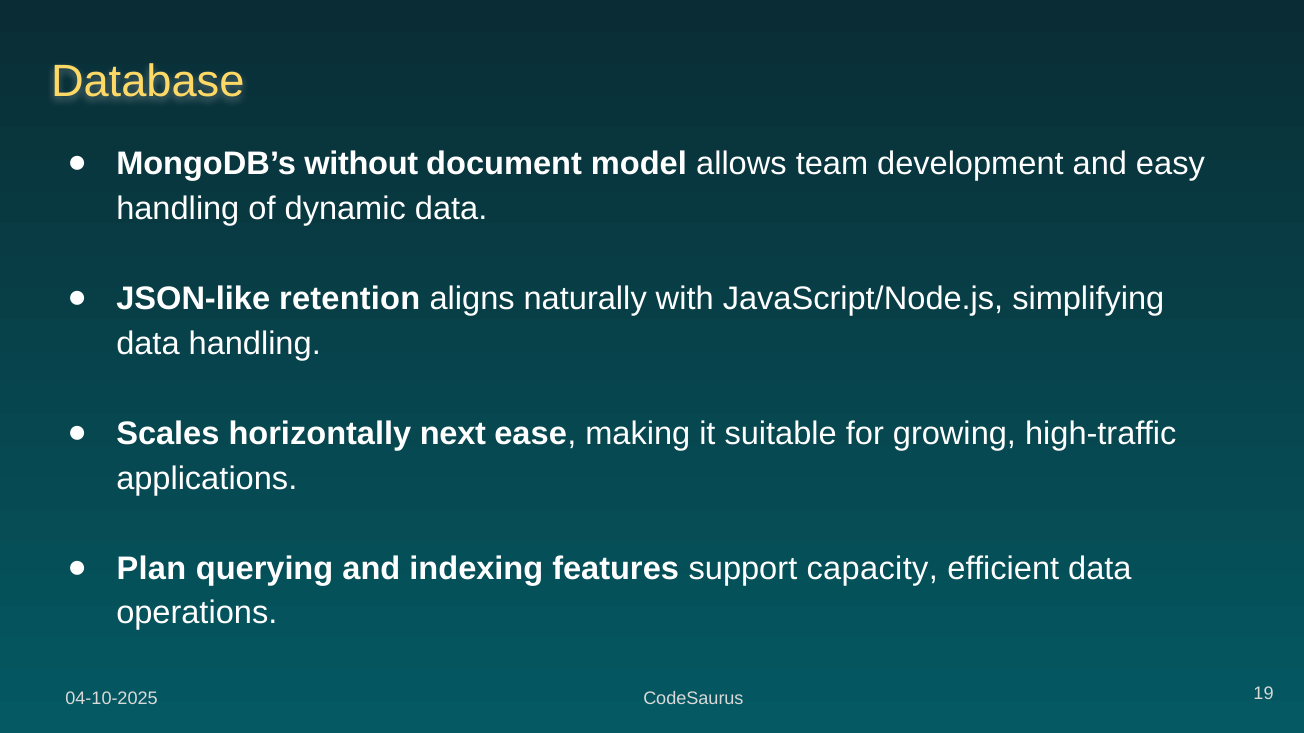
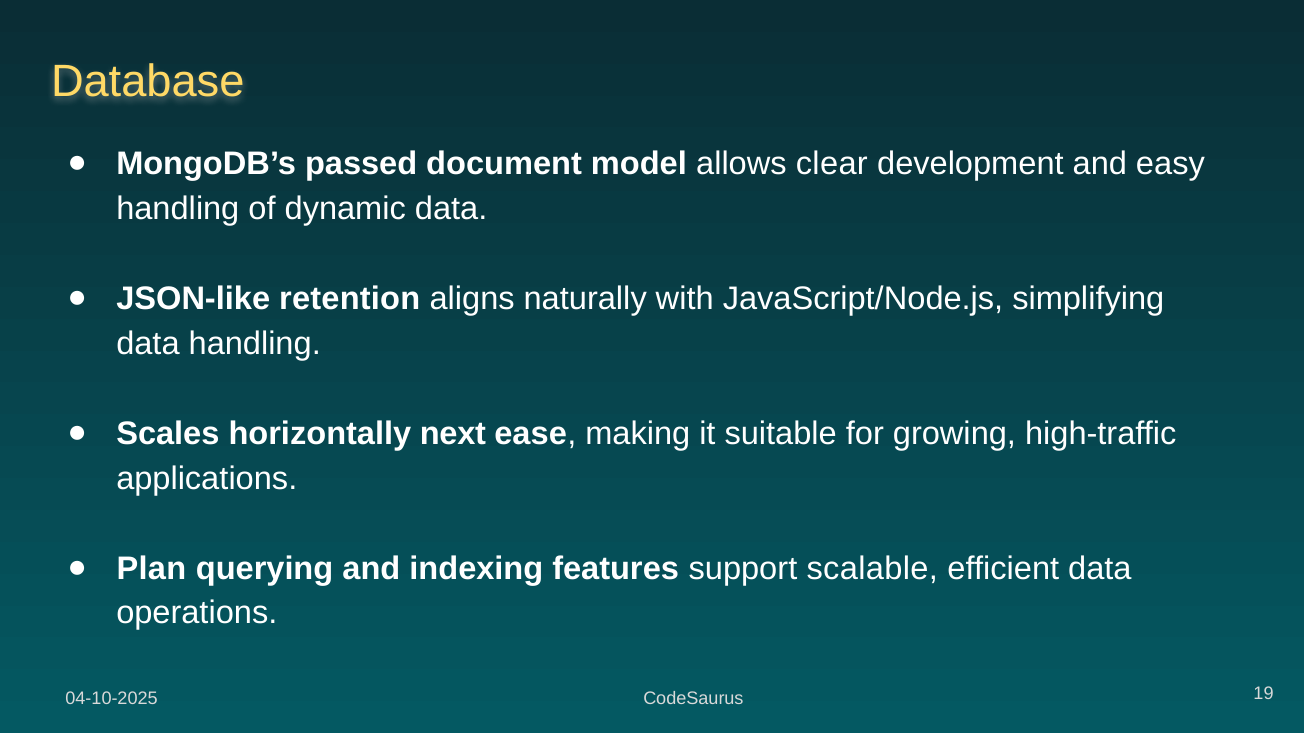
without: without -> passed (361, 164)
team: team -> clear (832, 164)
capacity: capacity -> scalable (872, 569)
